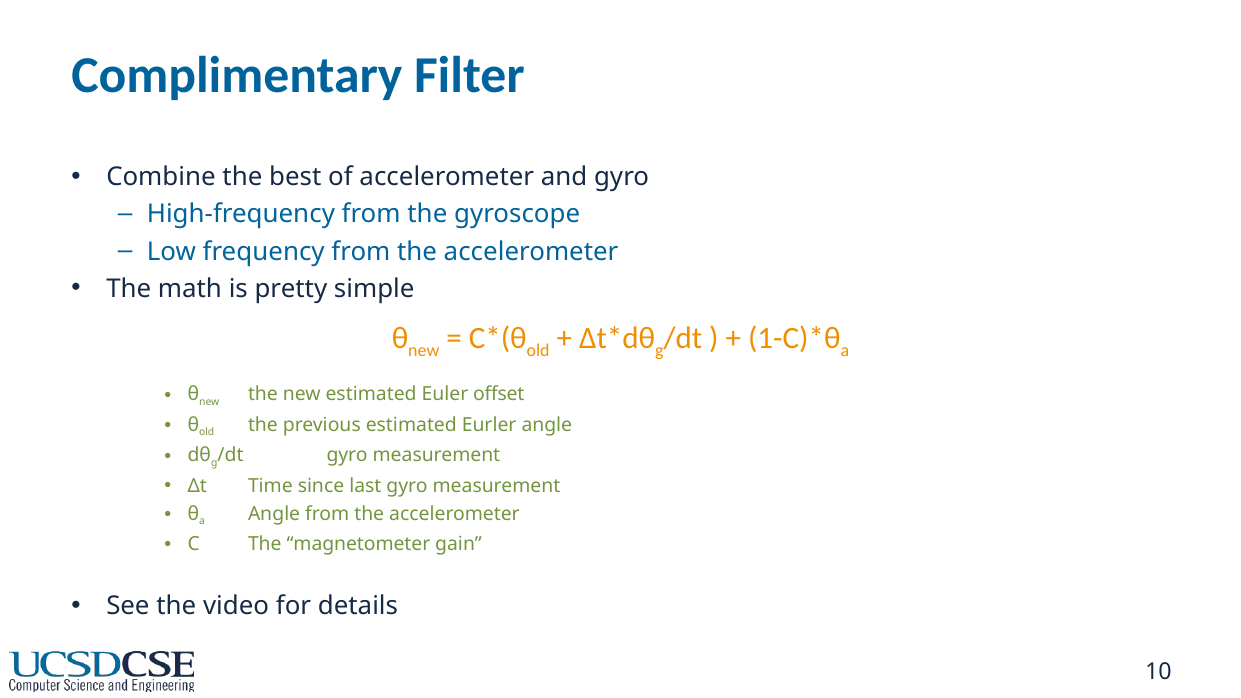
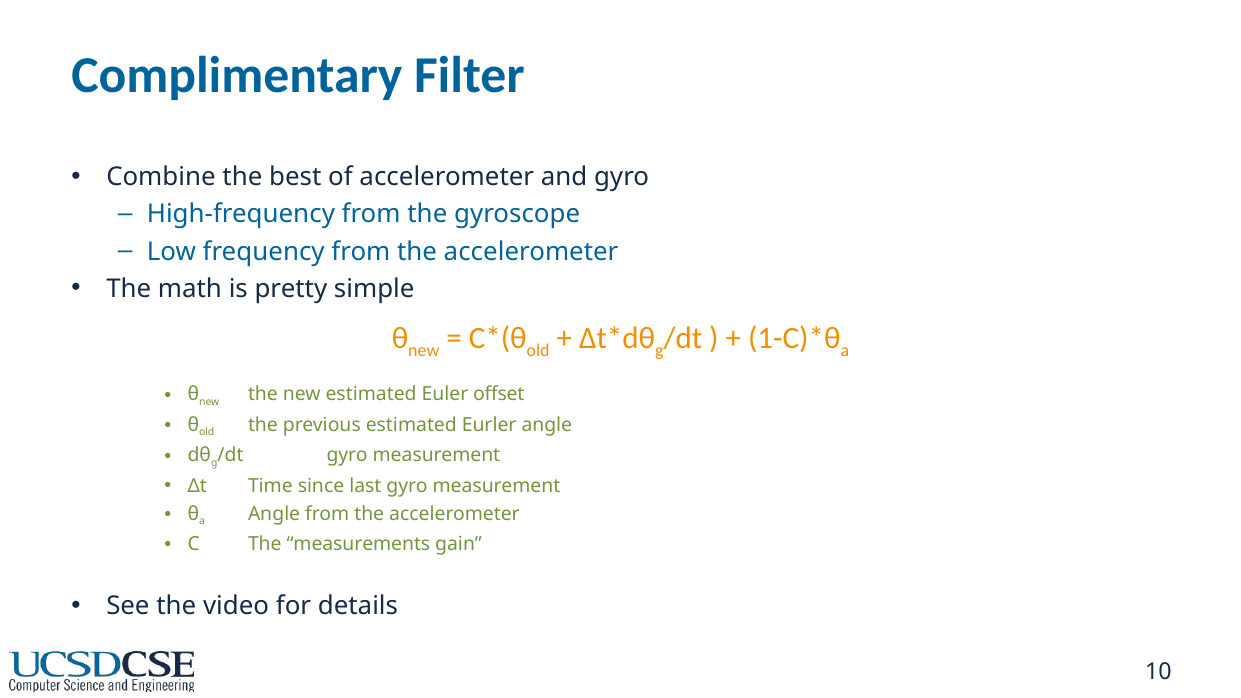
magnetometer: magnetometer -> measurements (358, 545)
